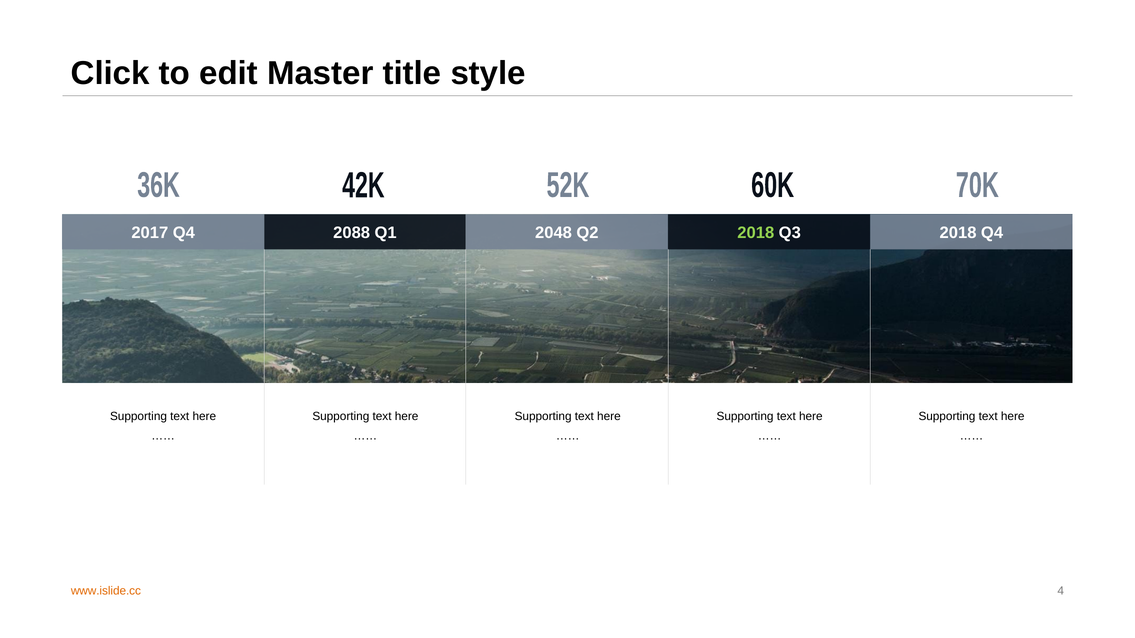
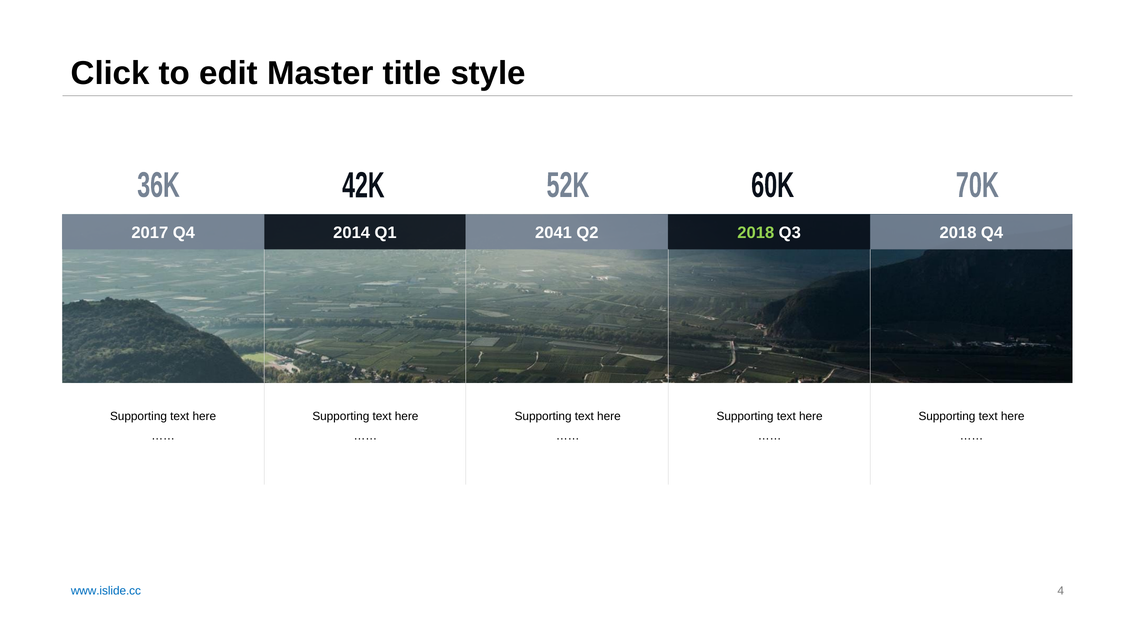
2088: 2088 -> 2014 (352, 233)
2048: 2048 -> 2041 (553, 233)
www.islide.cc colour: orange -> blue (106, 591)
